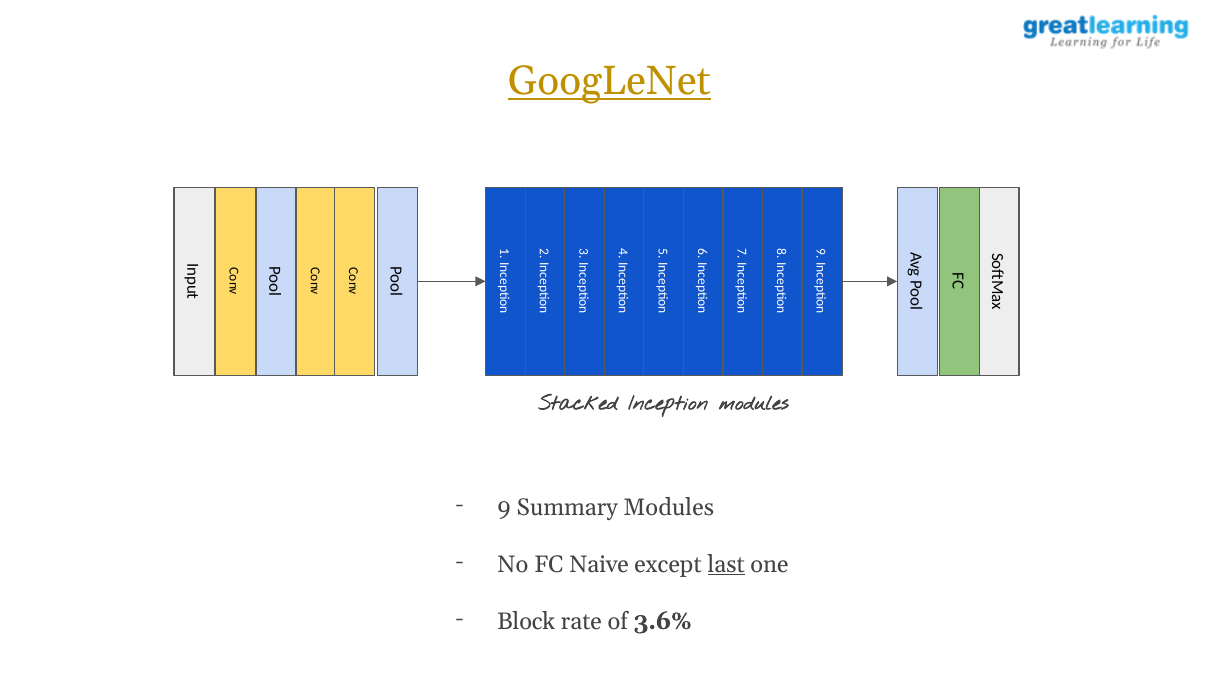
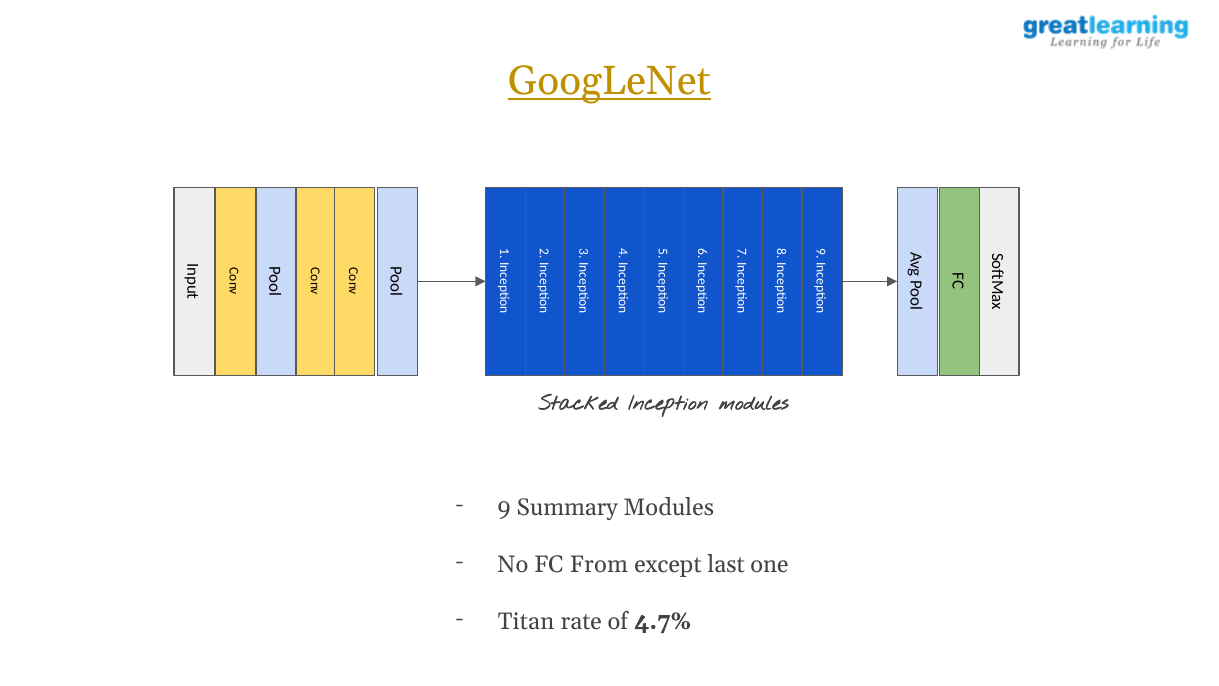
Naive: Naive -> From (599, 564)
last underline: present -> none (726, 564)
Block: Block -> Titan (526, 621)
3.6%: 3.6% -> 4.7% (663, 621)
